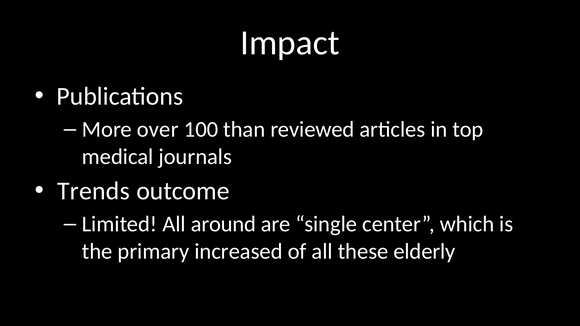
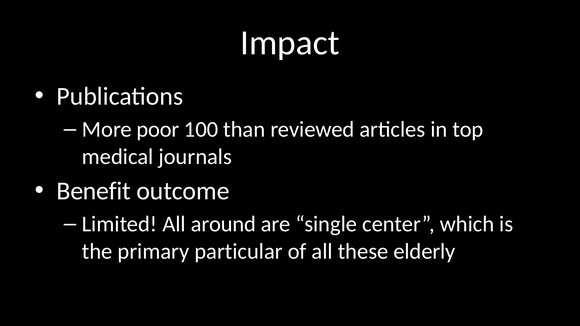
over: over -> poor (158, 130)
Trends: Trends -> Benefit (94, 191)
increased: increased -> particular (239, 251)
